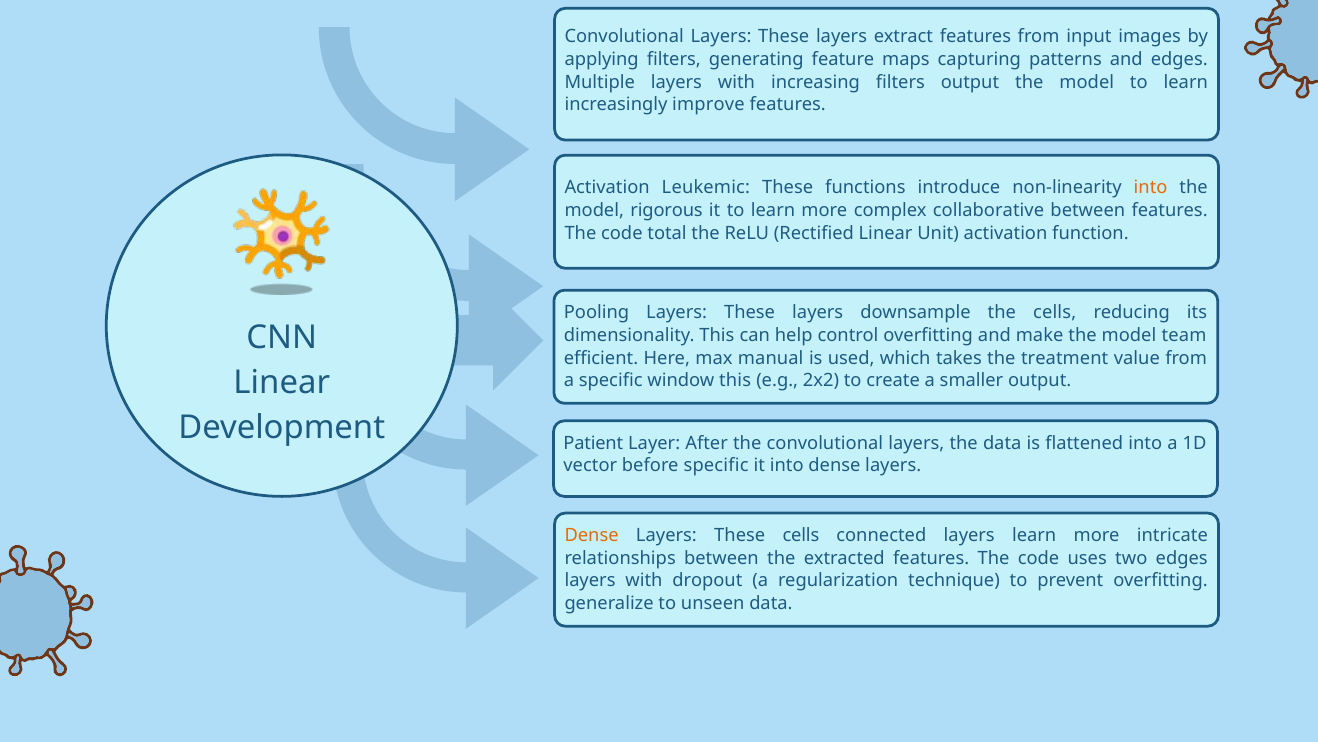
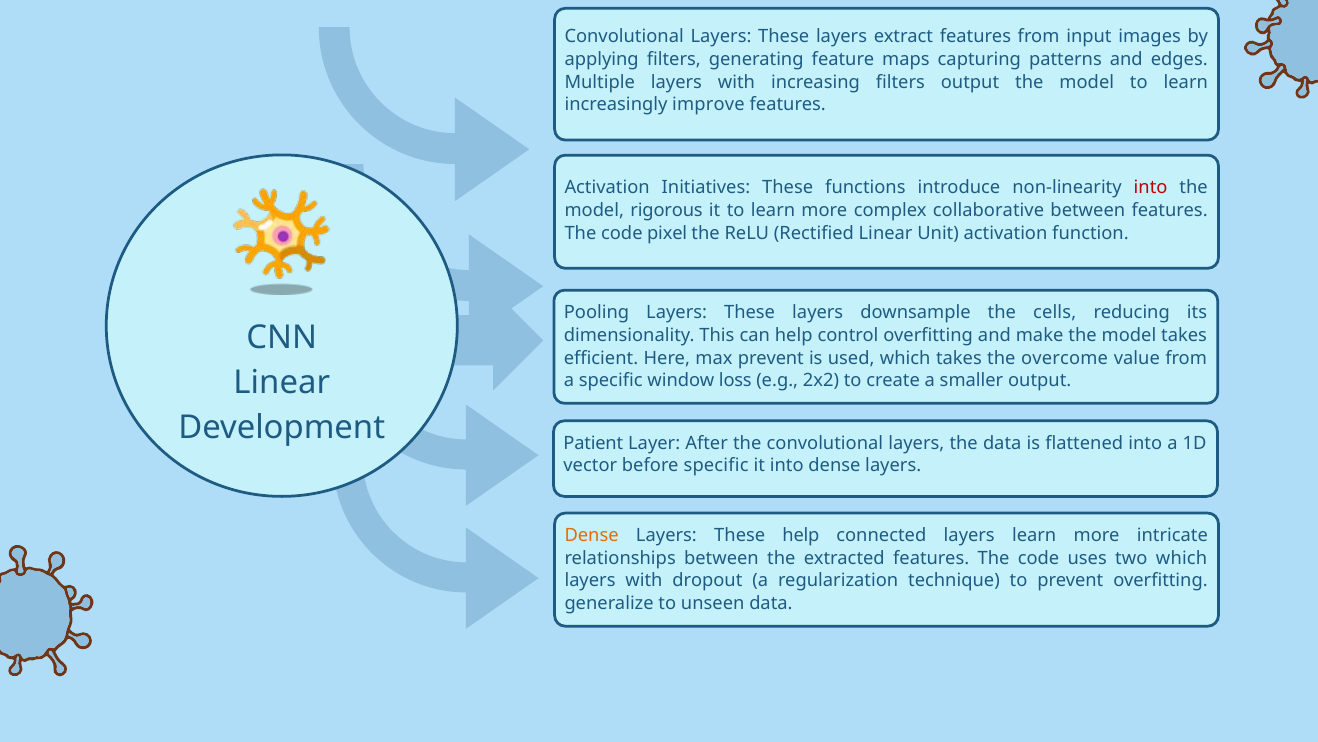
Leukemic: Leukemic -> Initiatives (706, 188)
into colour: orange -> red (1151, 188)
total: total -> pixel (667, 233)
model team: team -> takes (1184, 335)
max manual: manual -> prevent (771, 358)
treatment: treatment -> overcome (1065, 358)
window this: this -> loss (735, 380)
These cells: cells -> help (801, 535)
two edges: edges -> which (1182, 558)
